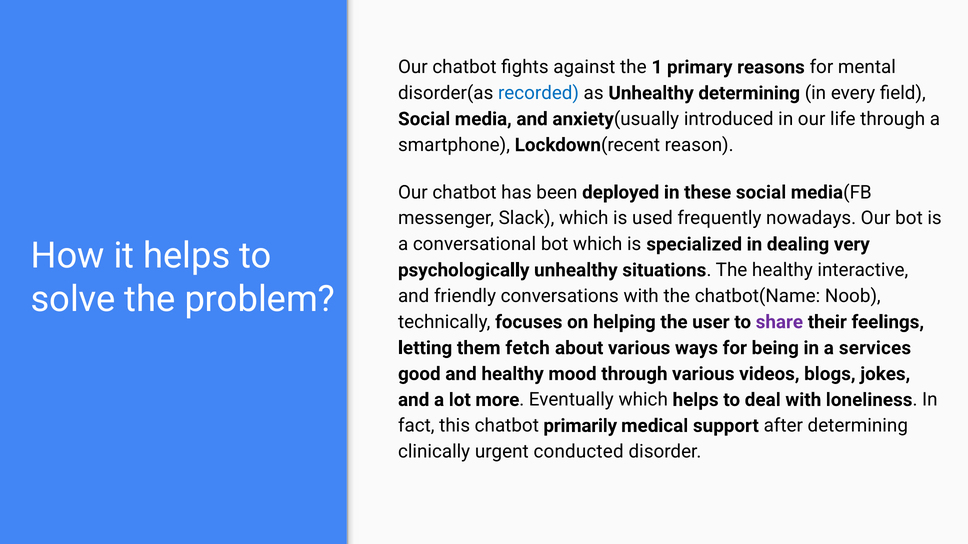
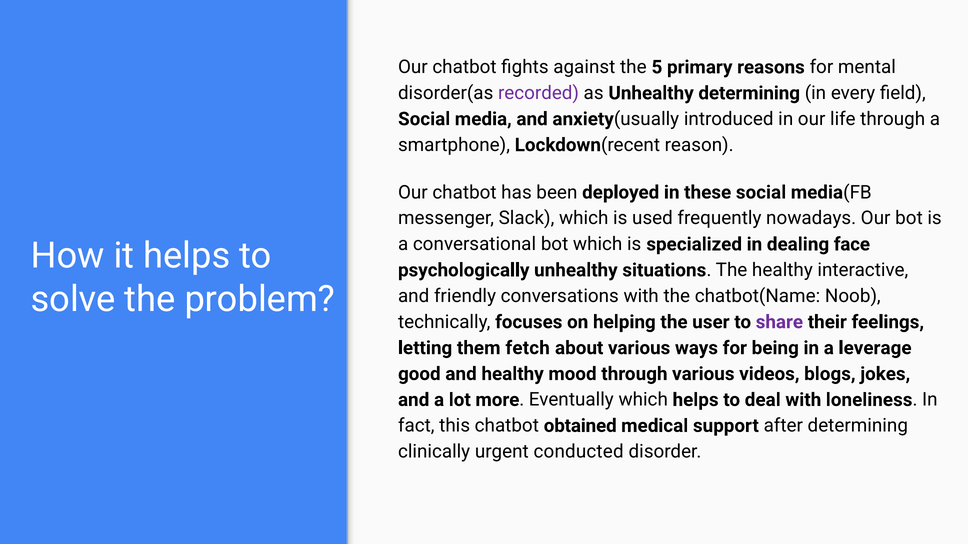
1: 1 -> 5 (657, 67)
recorded colour: blue -> purple (539, 93)
very: very -> face (852, 244)
services: services -> leverage (875, 348)
primarily: primarily -> obtained (580, 426)
